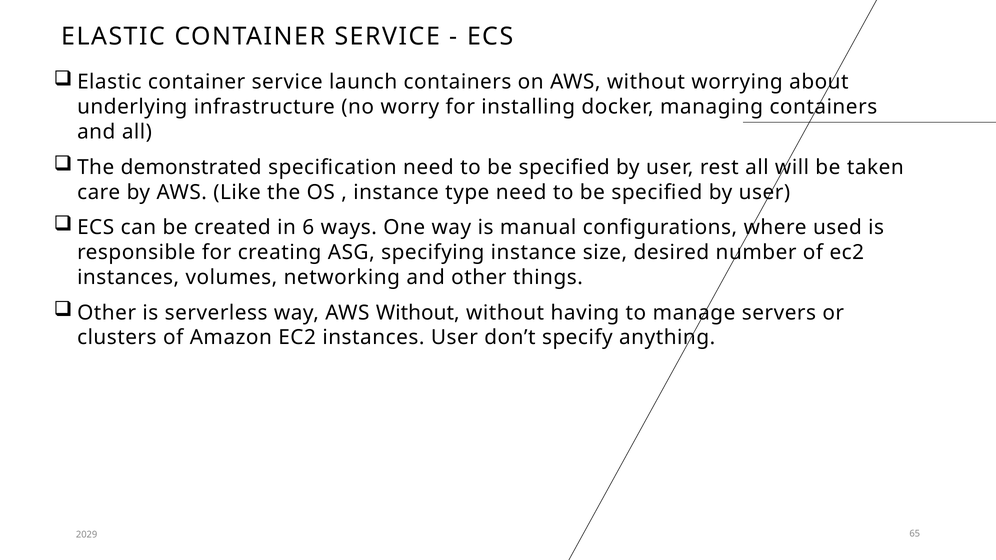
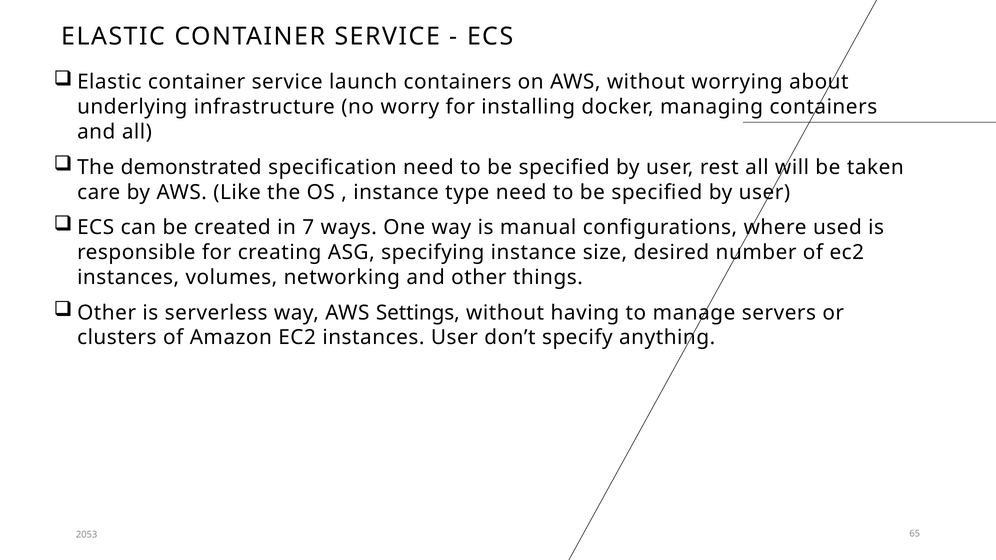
6: 6 -> 7 (308, 228)
way AWS Without: Without -> Settings (418, 313)
2029: 2029 -> 2053 (87, 535)
